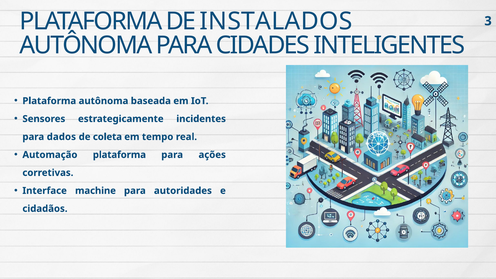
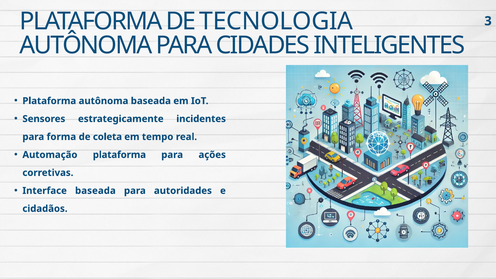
INSTALADOS: INSTALADOS -> TECNOLOGIA (276, 21)
dados: dados -> forma (61, 137)
Interface machine: machine -> baseada (95, 191)
